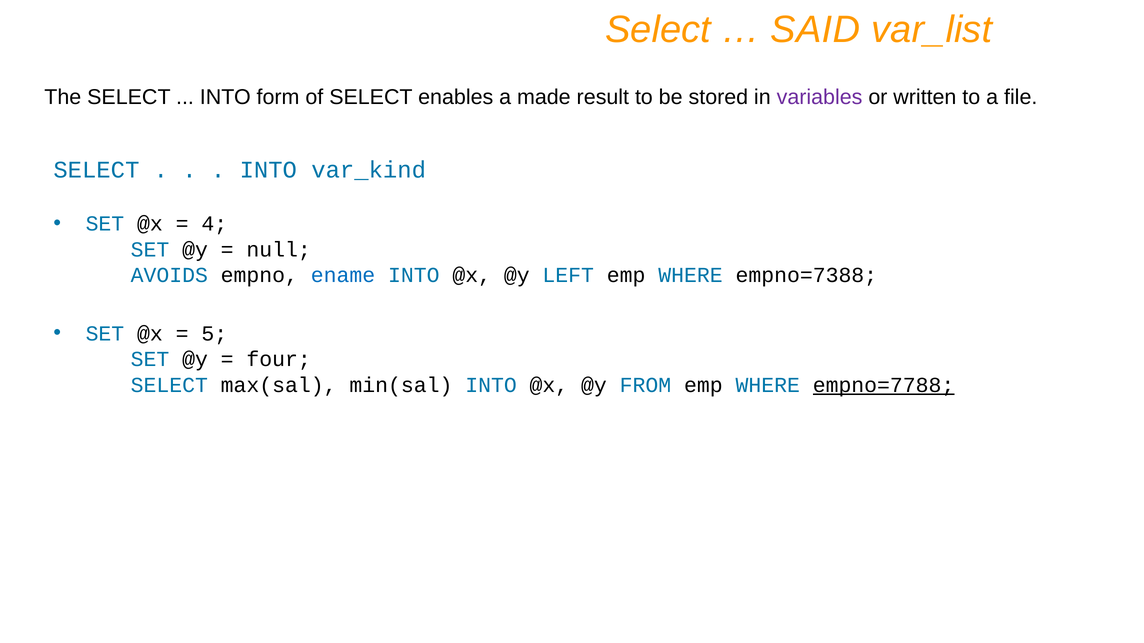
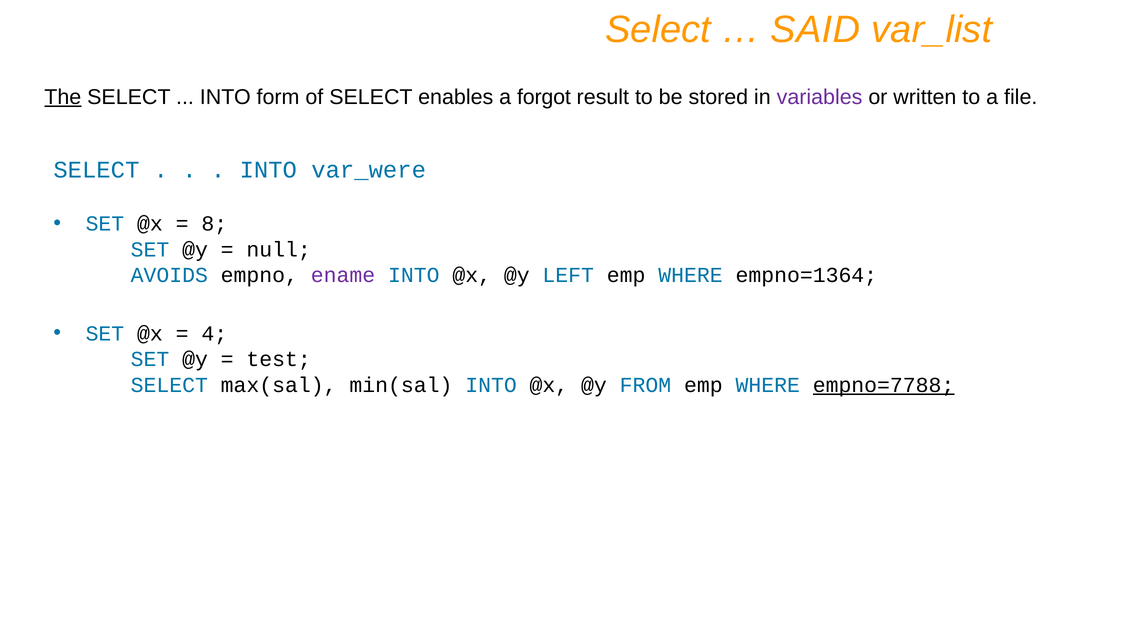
The underline: none -> present (63, 97)
made: made -> forgot (544, 97)
var_kind: var_kind -> var_were (369, 170)
4: 4 -> 8 (214, 224)
ename colour: blue -> purple (343, 275)
empno=7388: empno=7388 -> empno=1364 (806, 275)
5: 5 -> 4 (214, 334)
four: four -> test (279, 359)
